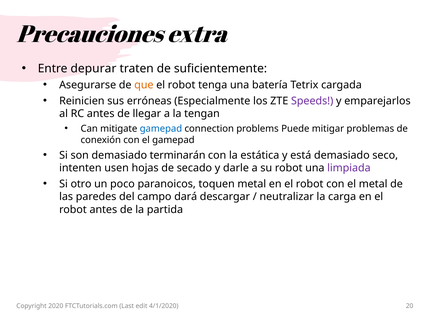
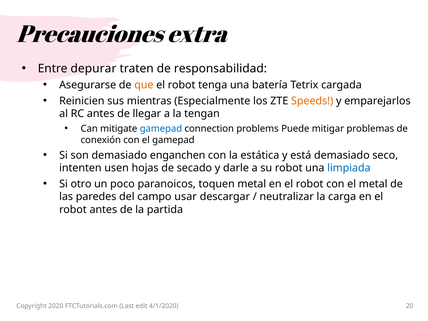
suficientemente: suficientemente -> responsabilidad (220, 69)
erróneas: erróneas -> mientras (149, 101)
Speeds colour: purple -> orange (312, 101)
terminarán: terminarán -> enganchen (178, 155)
limpiada colour: purple -> blue (349, 168)
dará: dará -> usar (186, 197)
